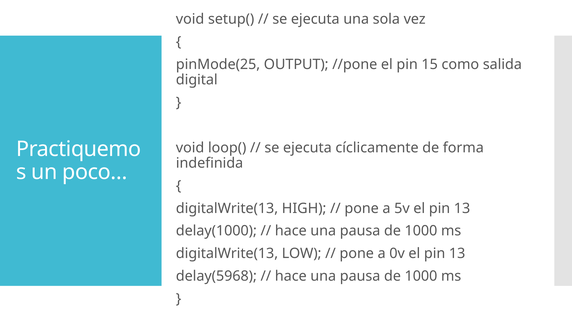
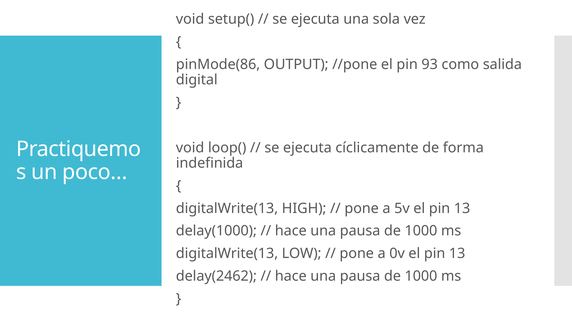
pinMode(25: pinMode(25 -> pinMode(86 (218, 64)
15: 15 -> 93 (430, 64)
delay(5968: delay(5968 -> delay(2462 (216, 276)
